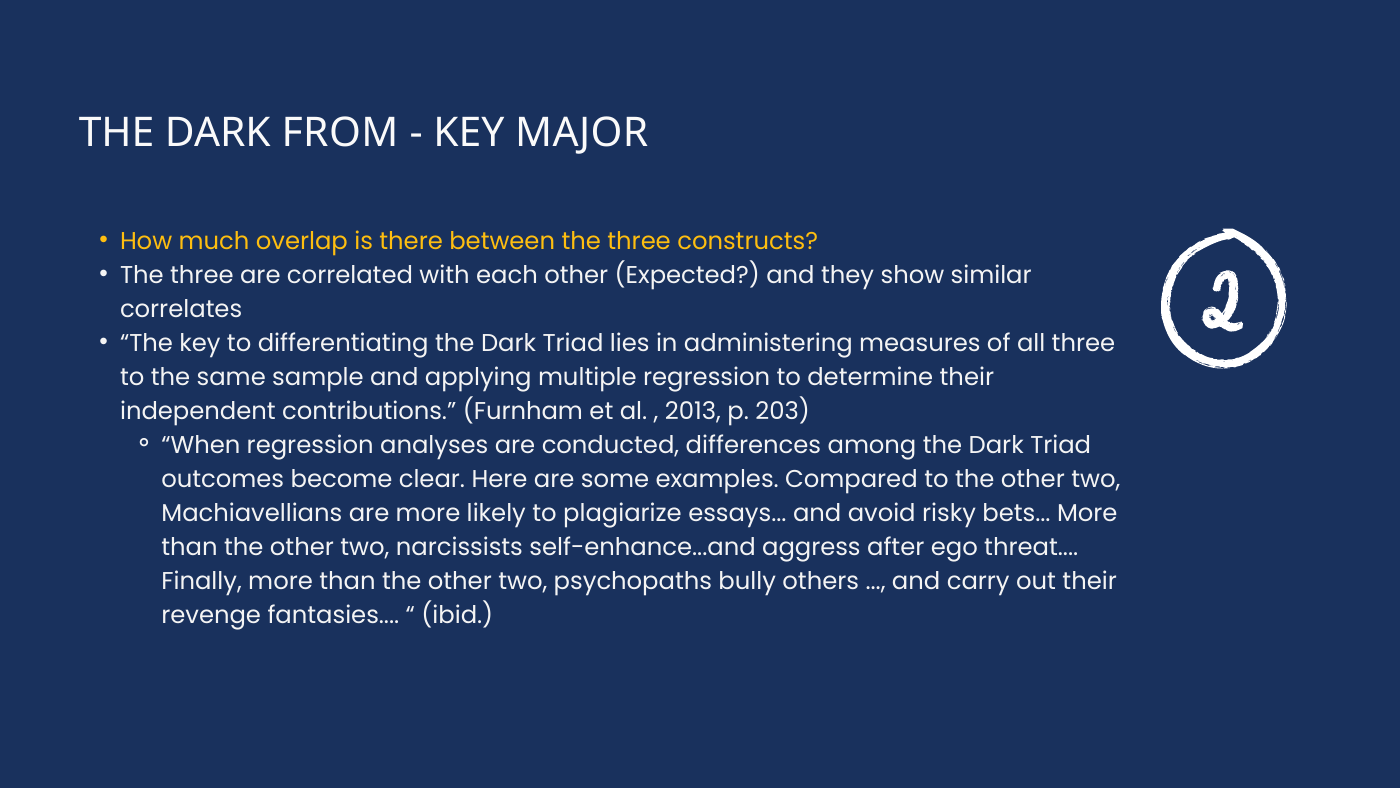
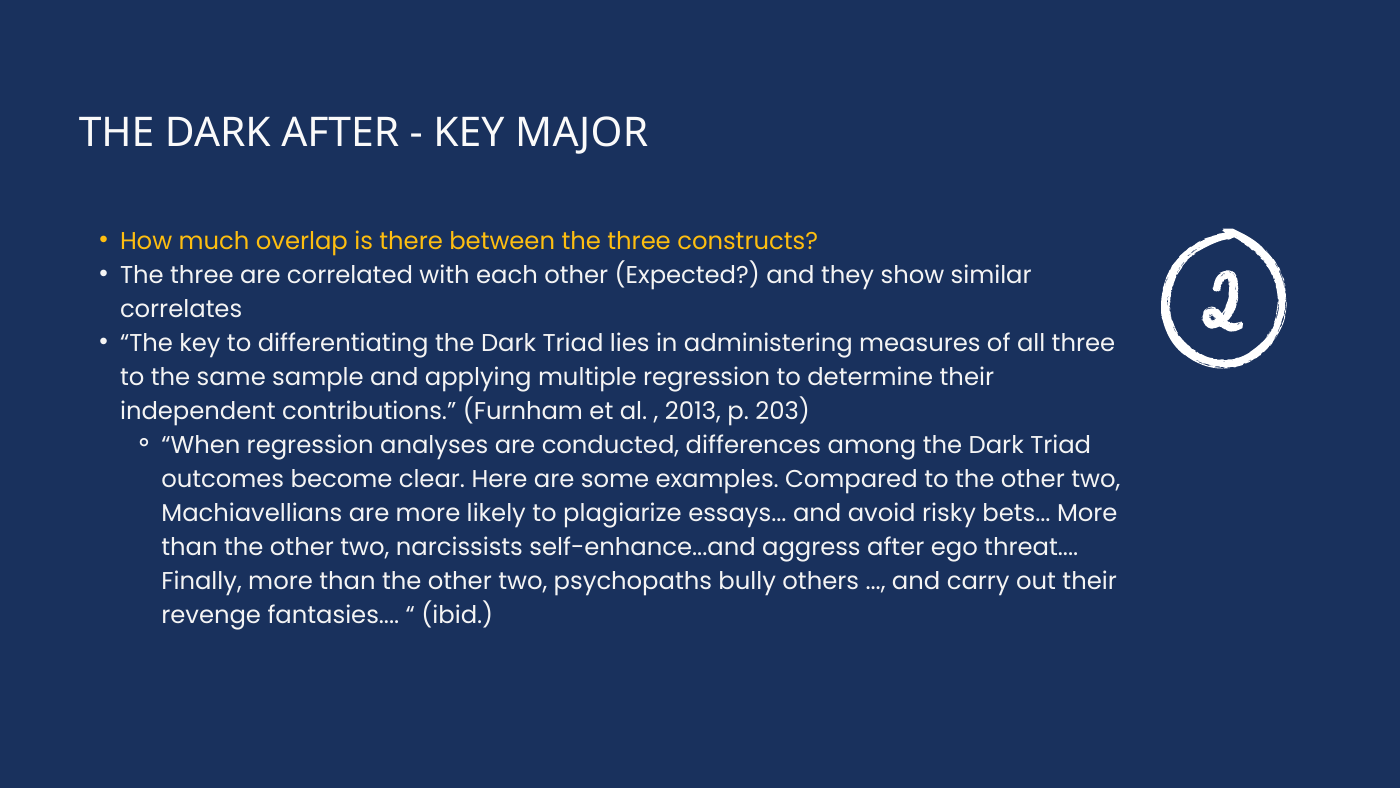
DARK FROM: FROM -> AFTER (340, 133)
